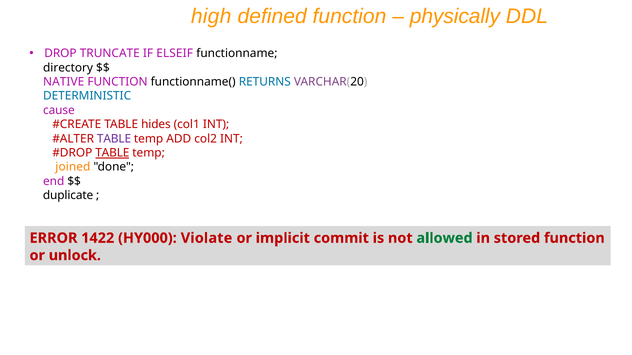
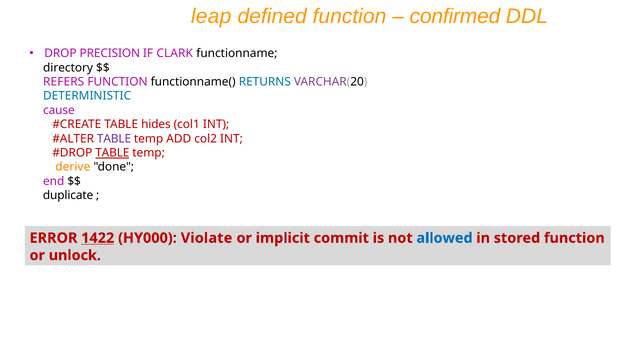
high: high -> leap (211, 16)
physically: physically -> confirmed (455, 16)
TRUNCATE: TRUNCATE -> PRECISION (110, 54)
ELSEIF: ELSEIF -> CLARK (175, 54)
NATIVE: NATIVE -> REFERS (64, 82)
joined: joined -> derive (73, 167)
1422 underline: none -> present (98, 238)
allowed colour: green -> blue (445, 238)
